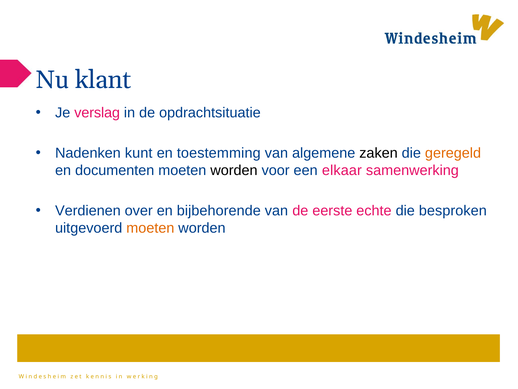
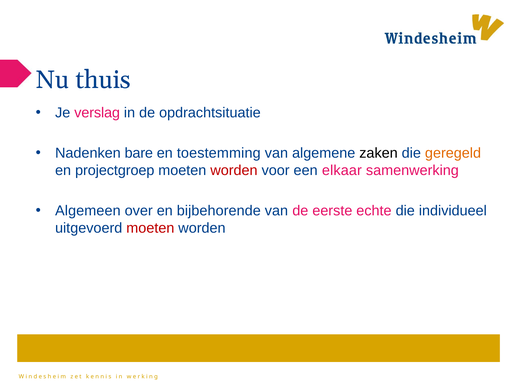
klant: klant -> thuis (103, 80)
kunt: kunt -> bare (139, 153)
documenten: documenten -> projectgroep (115, 170)
worden colour: black -> red (234, 170)
Verdienen: Verdienen -> Algemeen (88, 210)
besproken: besproken -> individueel (453, 210)
moeten colour: orange -> red (150, 228)
